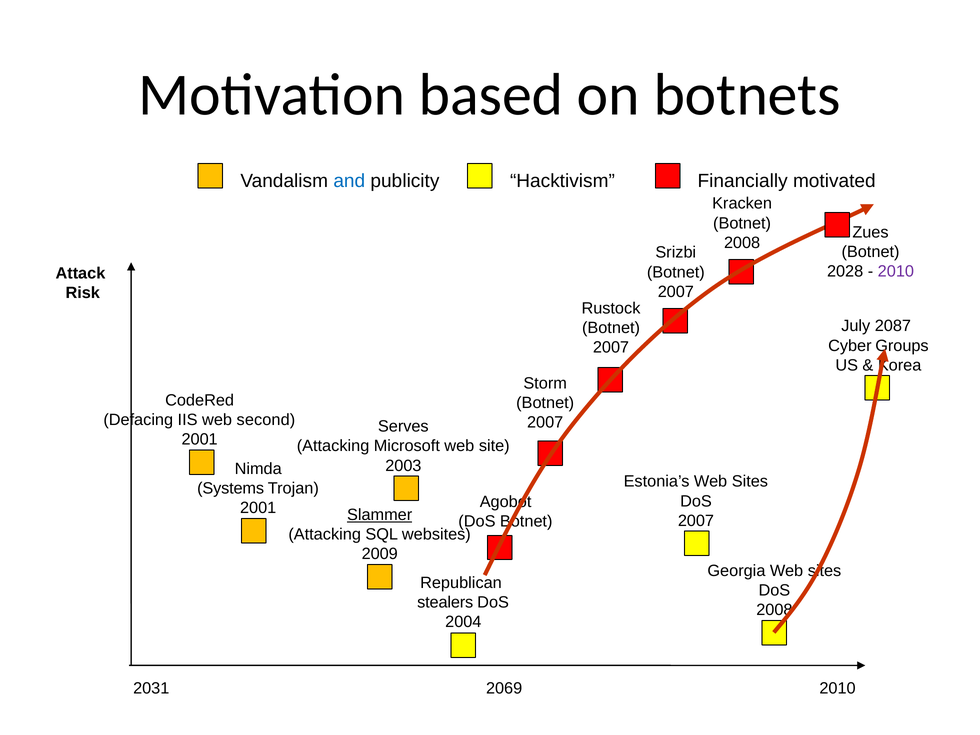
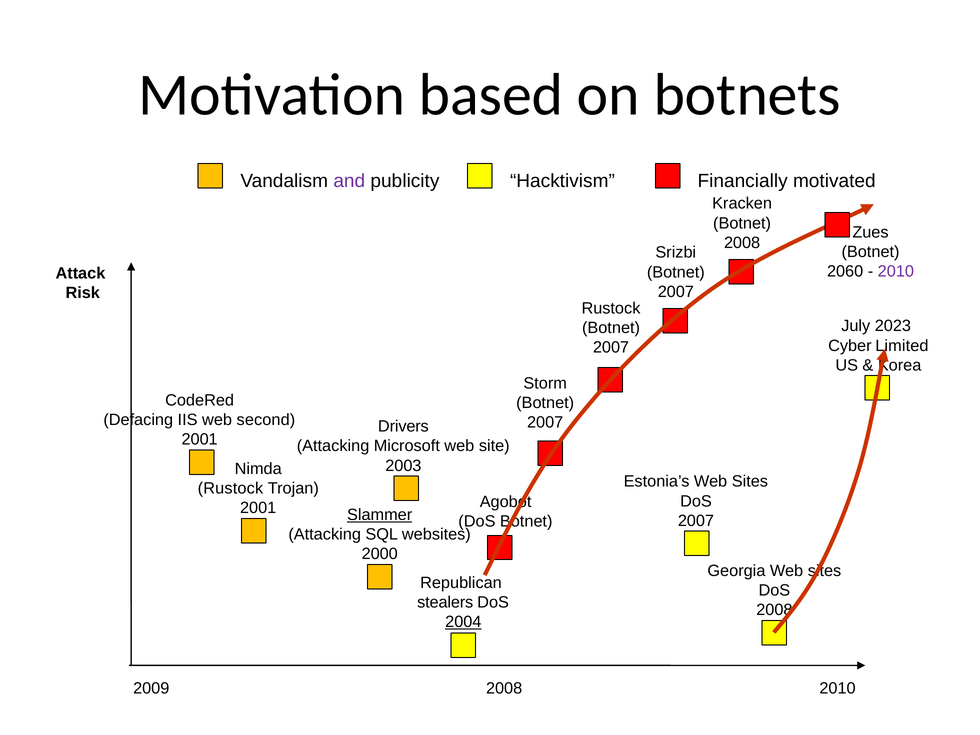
and colour: blue -> purple (349, 181)
2028: 2028 -> 2060 (845, 271)
2087: 2087 -> 2023 (893, 326)
Groups: Groups -> Limited (902, 346)
Serves: Serves -> Drivers (403, 426)
Systems: Systems -> Rustock (230, 488)
2009: 2009 -> 2000 (380, 554)
2004 underline: none -> present (463, 622)
2031: 2031 -> 2009 (151, 689)
2069: 2069 -> 2008 (504, 689)
